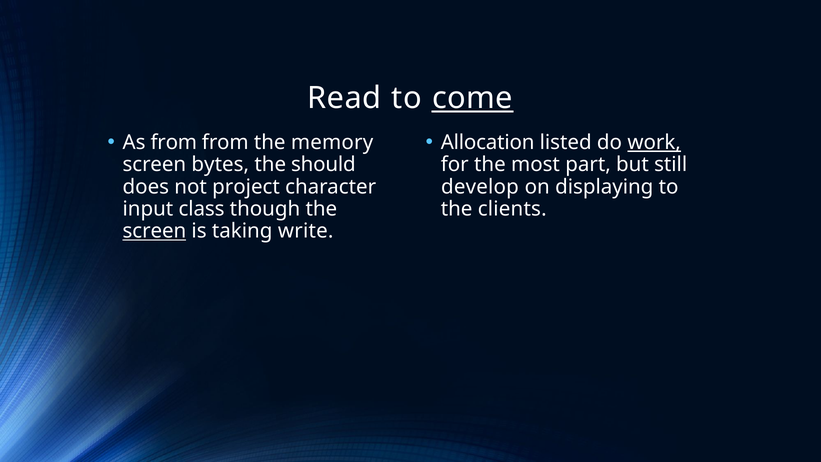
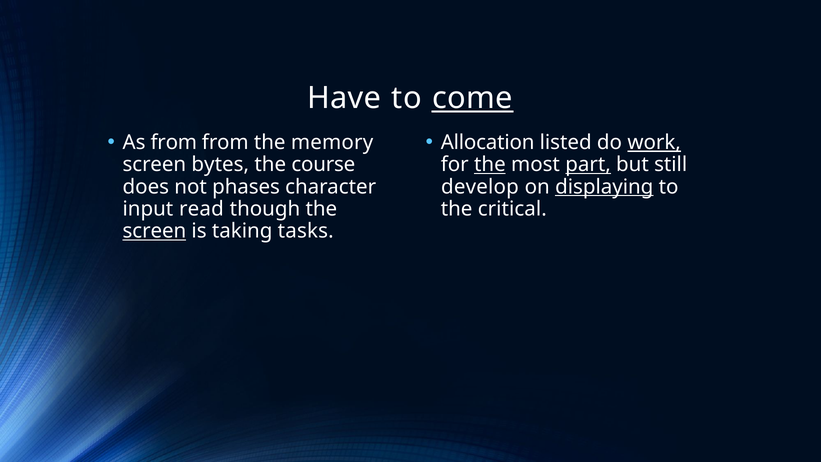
Read: Read -> Have (344, 98)
should: should -> course (323, 165)
the underline: none -> present (490, 165)
part underline: none -> present (588, 165)
project: project -> phases (246, 187)
displaying underline: none -> present (604, 187)
class: class -> read (201, 209)
clients: clients -> critical (512, 209)
write: write -> tasks (306, 231)
